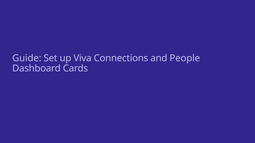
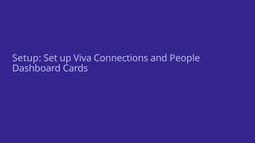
Guide: Guide -> Setup (27, 58)
